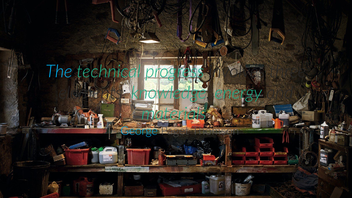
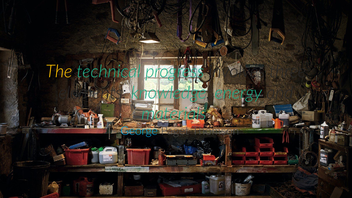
The colour: light blue -> yellow (59, 72)
